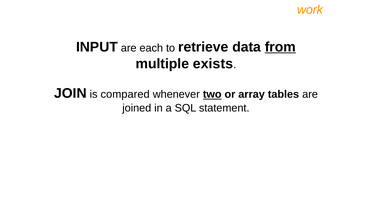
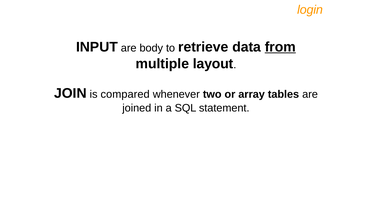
work: work -> login (310, 10)
each: each -> body (151, 48)
exists: exists -> layout (213, 64)
two underline: present -> none (212, 95)
